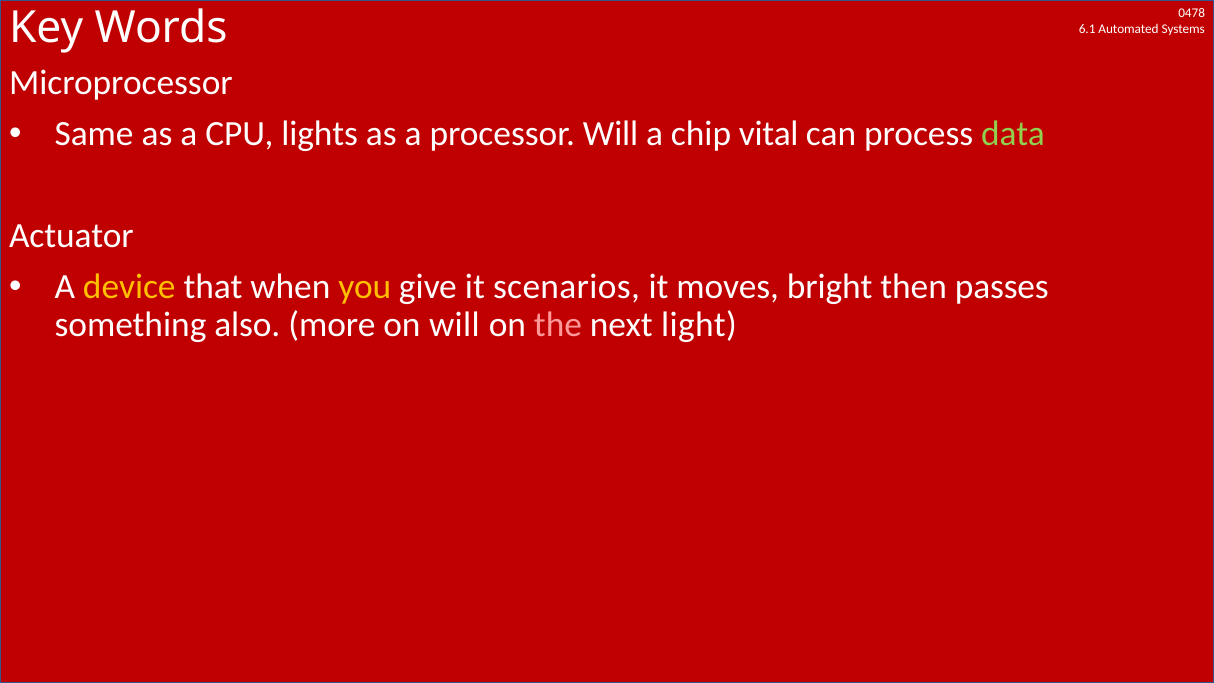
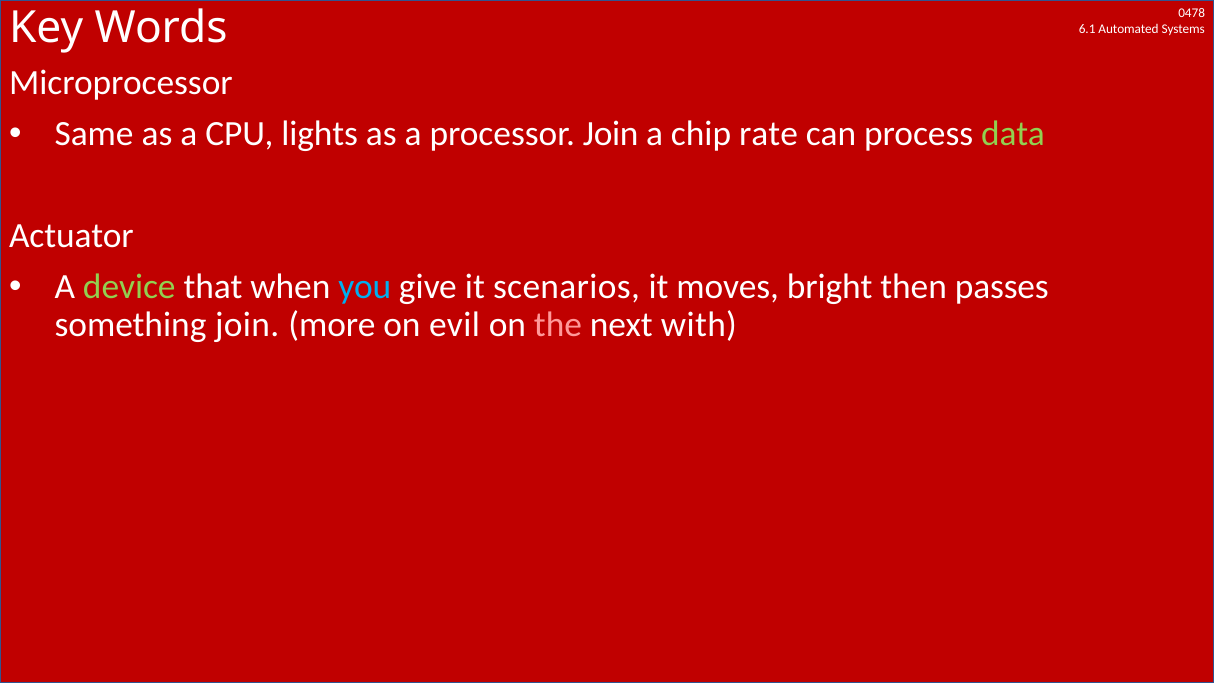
processor Will: Will -> Join (611, 134)
vital: vital -> rate (769, 134)
device colour: yellow -> light green (129, 287)
you colour: yellow -> light blue (365, 287)
something also: also -> join (247, 325)
on will: will -> evil (454, 325)
light: light -> with (699, 325)
